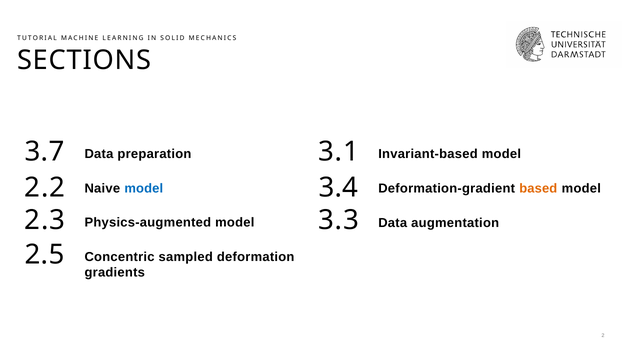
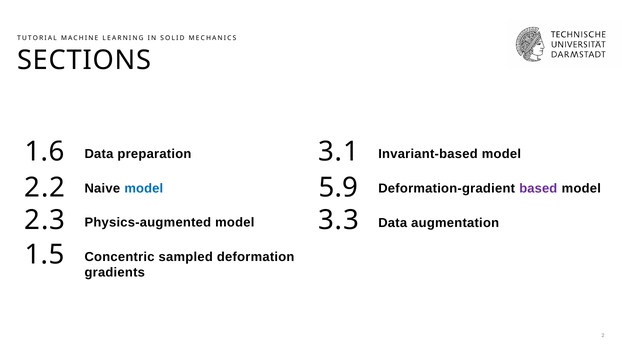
3.7: 3.7 -> 1.6 (45, 152)
3.4: 3.4 -> 5.9 (338, 187)
based colour: orange -> purple (538, 188)
2.5: 2.5 -> 1.5 (45, 255)
